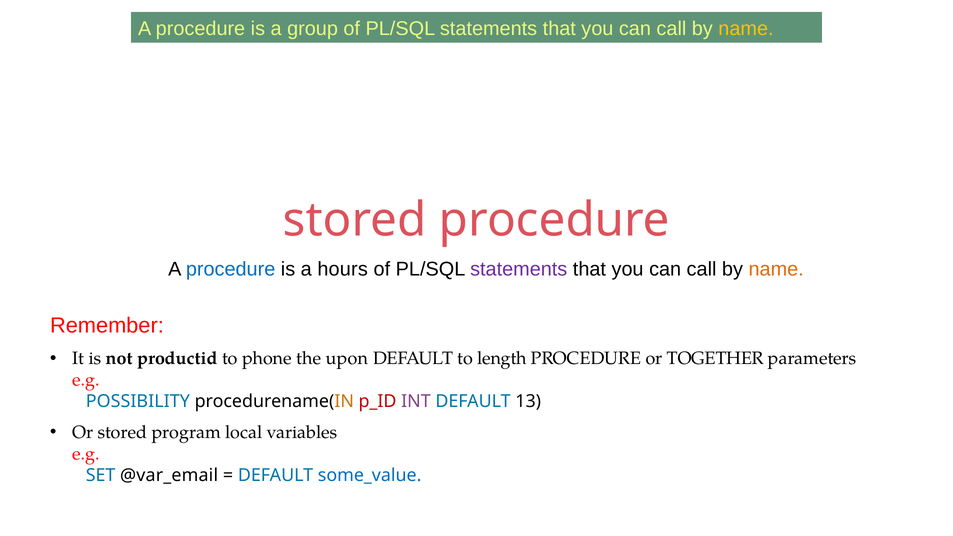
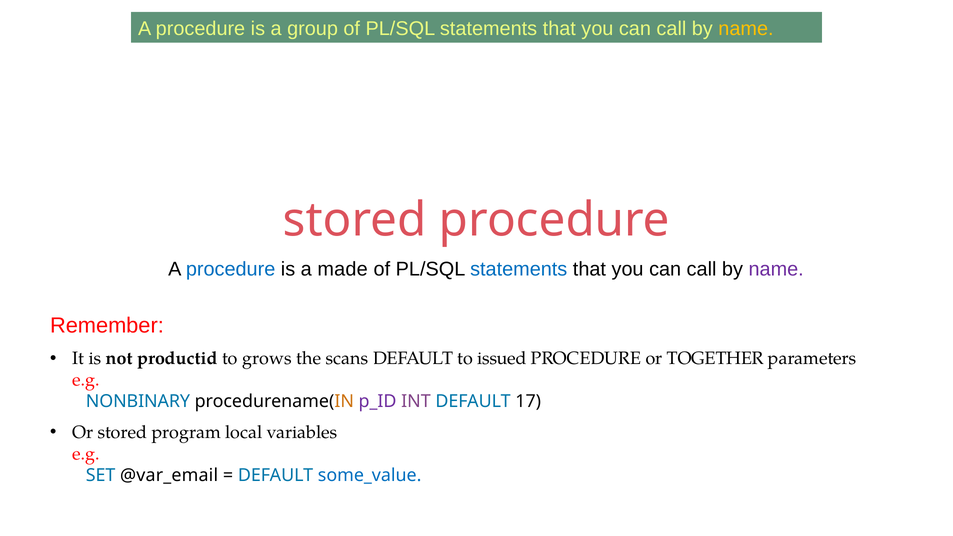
hours: hours -> made (343, 269)
statements colour: purple -> blue (519, 269)
name colour: orange -> purple (776, 269)
phone: phone -> grows (267, 359)
upon: upon -> scans (347, 359)
length: length -> issued (502, 359)
POSSIBILITY: POSSIBILITY -> NONBINARY (138, 402)
p_ID colour: red -> purple (378, 402)
13: 13 -> 17 (528, 402)
